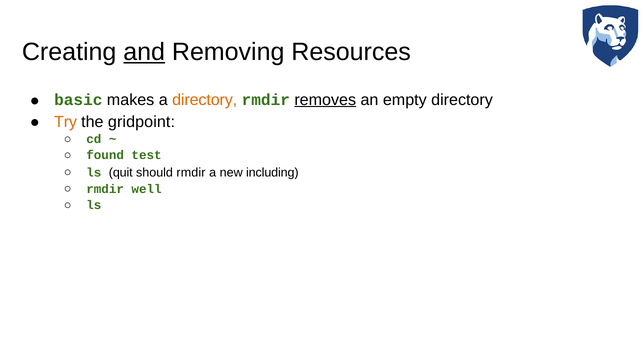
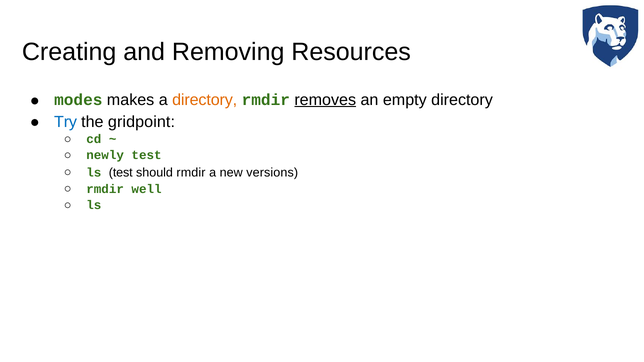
and underline: present -> none (144, 52)
basic: basic -> modes (78, 100)
Try colour: orange -> blue (66, 122)
found: found -> newly (105, 155)
ls quit: quit -> test (121, 173)
including: including -> versions (272, 173)
